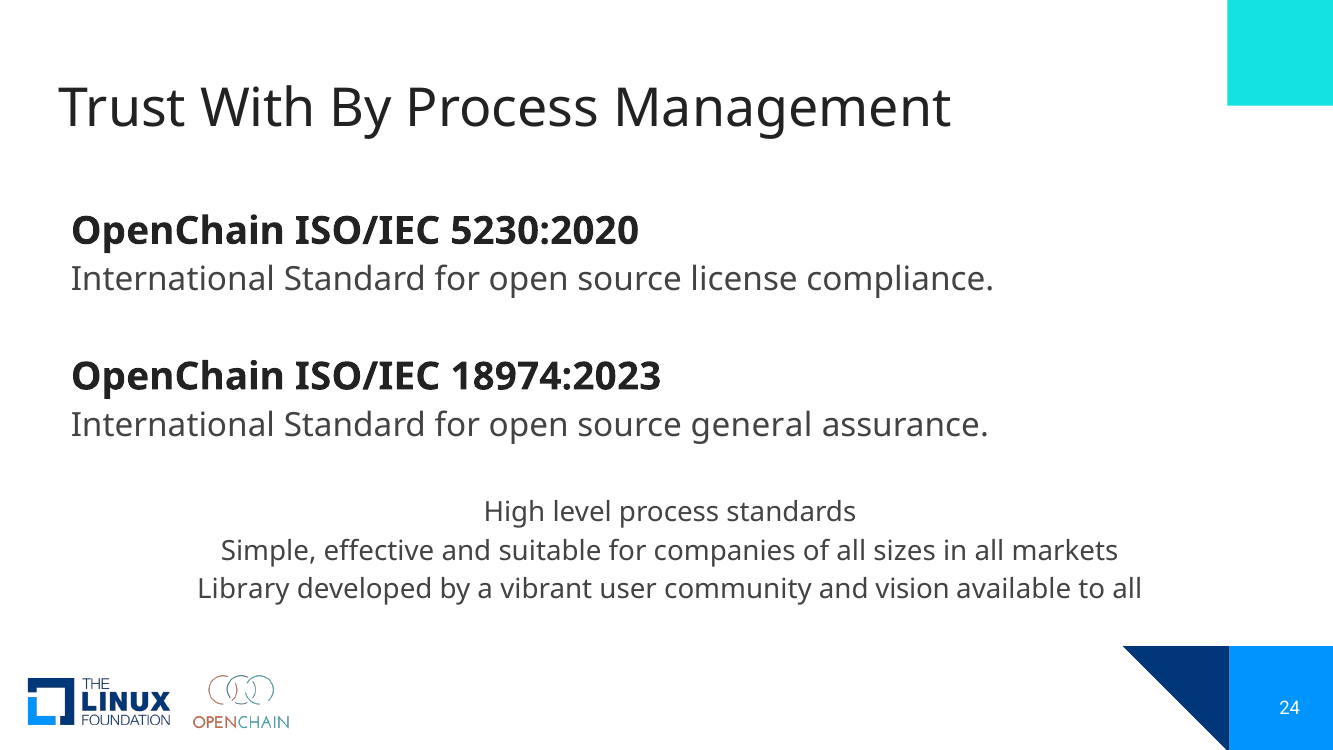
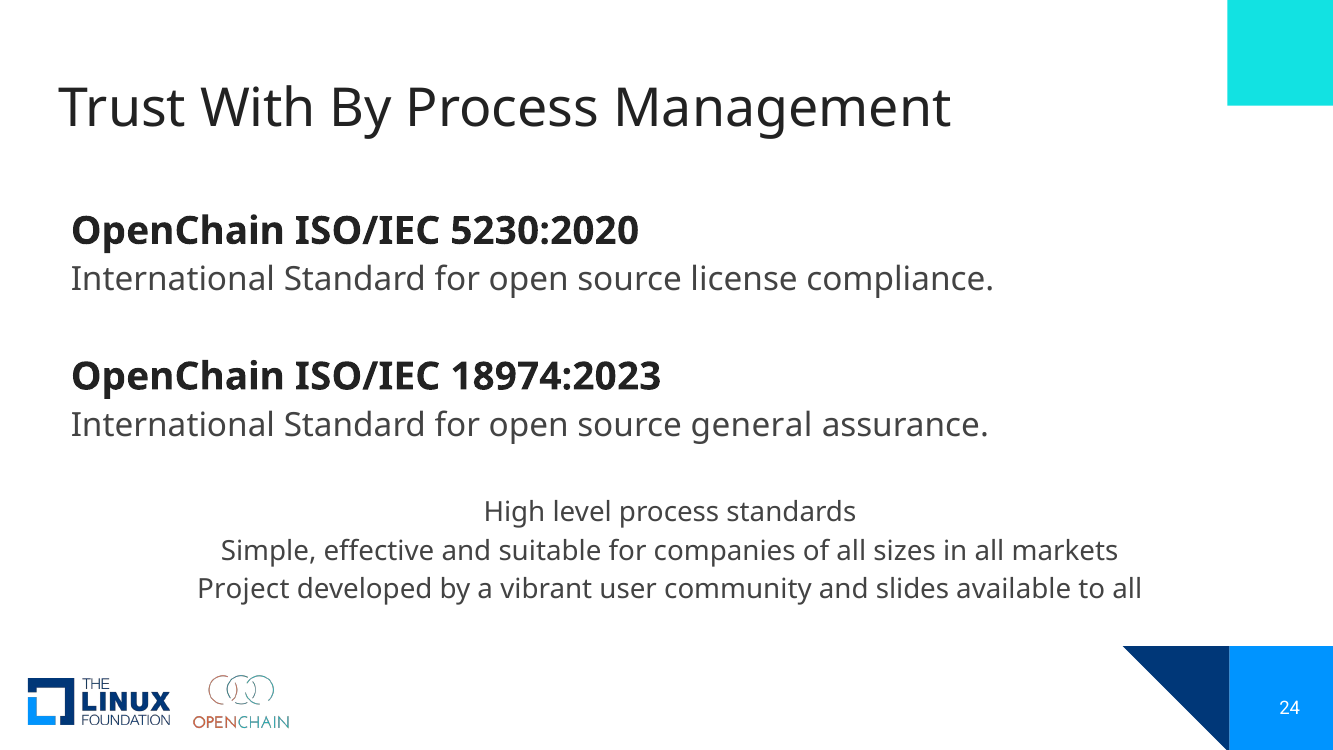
Library: Library -> Project (243, 589)
vision: vision -> slides (913, 589)
